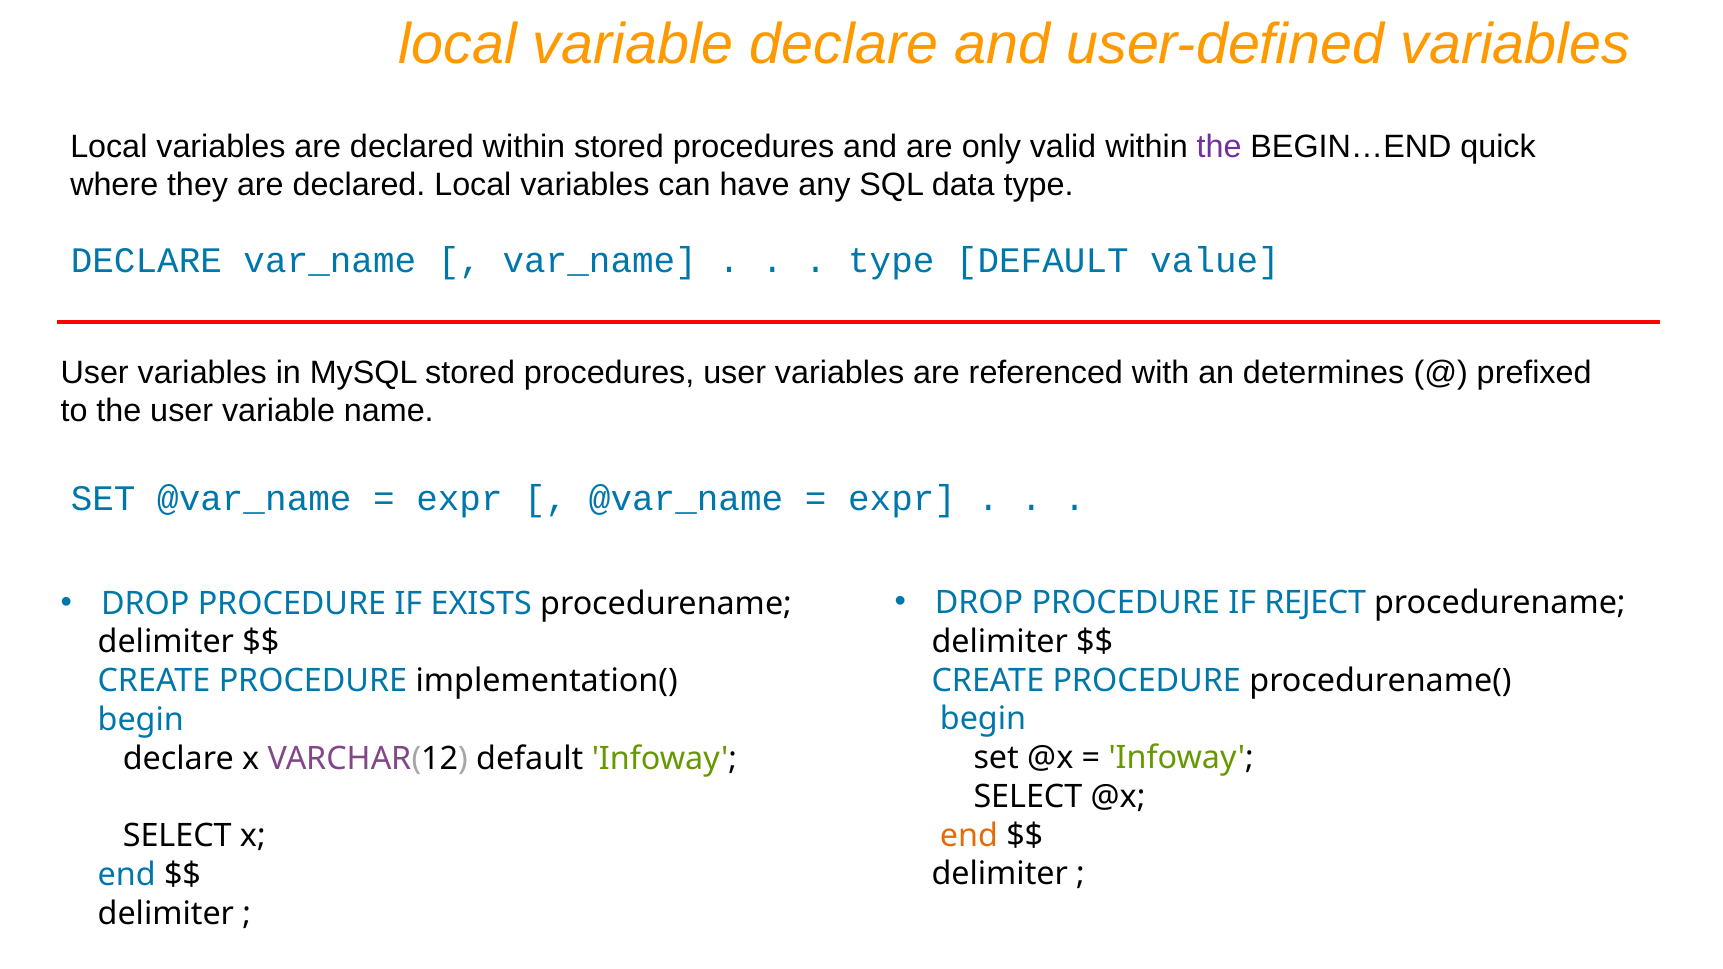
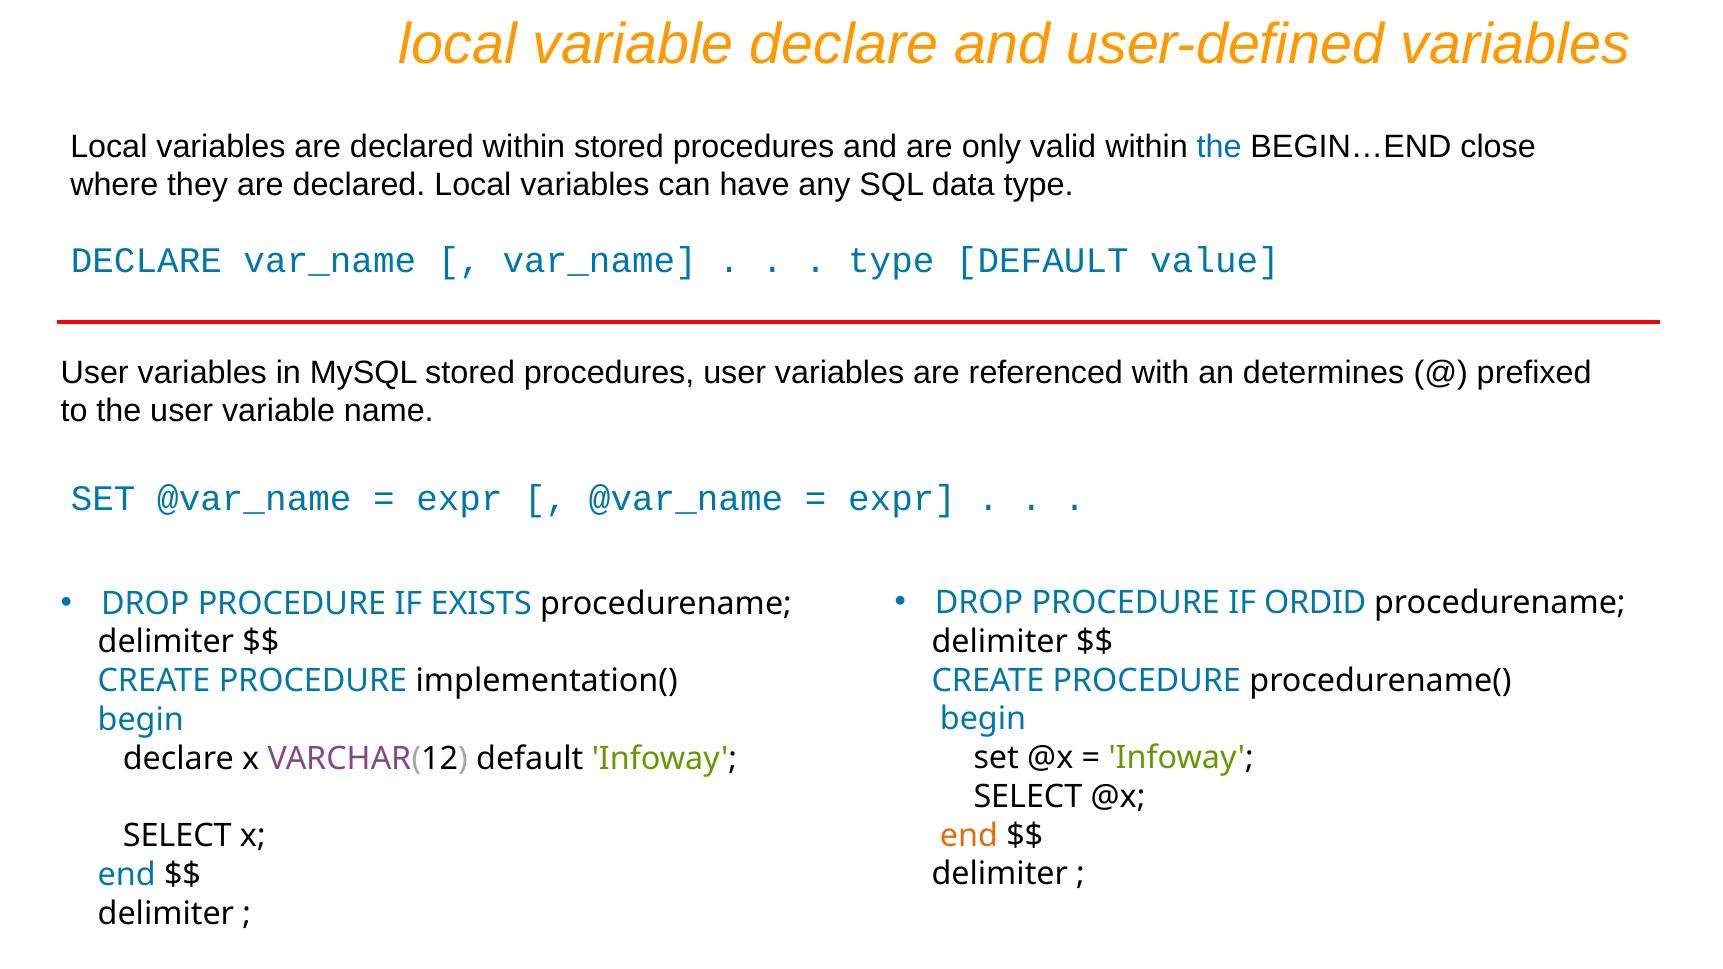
the colour: purple -> blue (1219, 146)
quick: quick -> close (1498, 146)
REJECT: REJECT -> ORDID (1315, 603)
